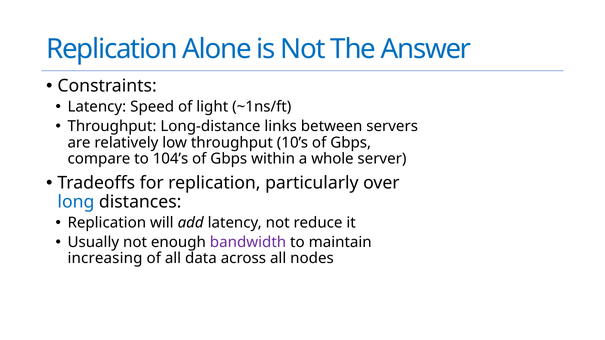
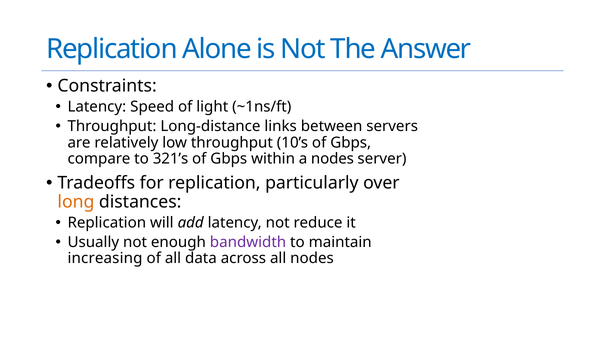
104’s: 104’s -> 321’s (171, 159)
a whole: whole -> nodes (332, 159)
long colour: blue -> orange (76, 202)
